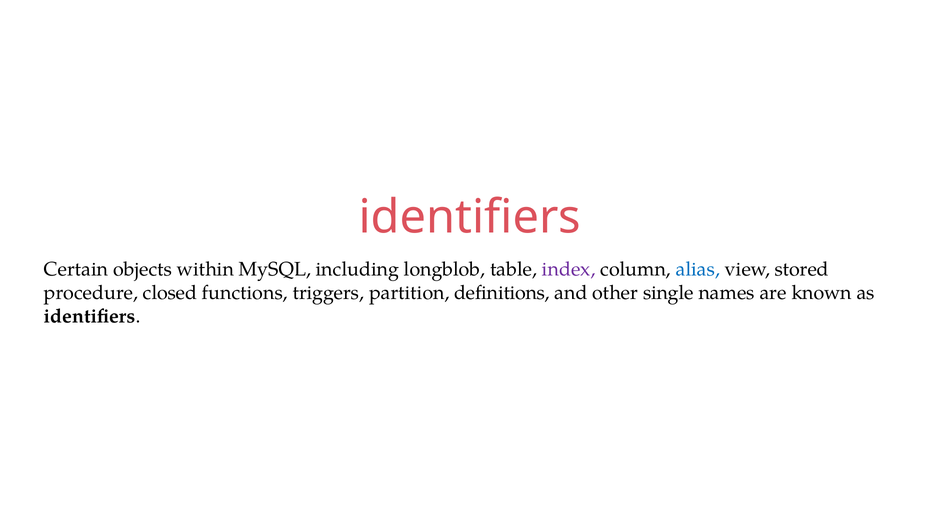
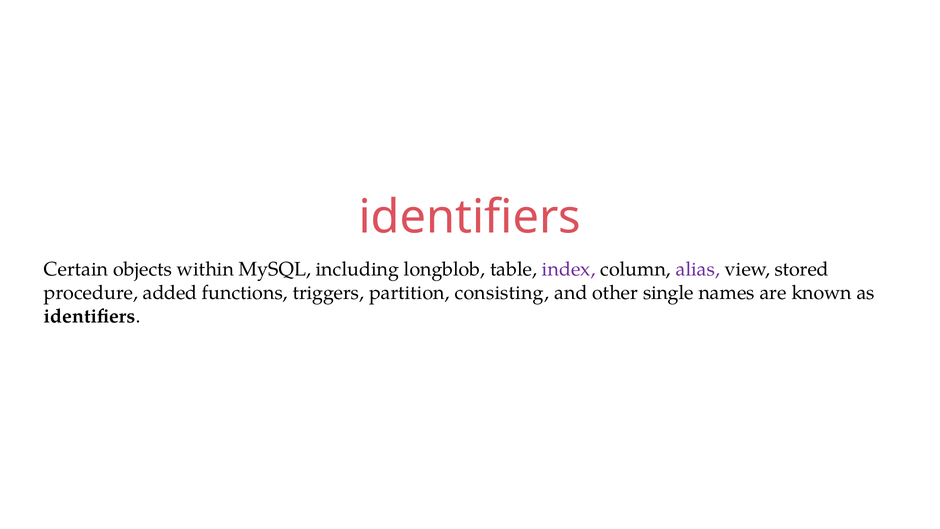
alias colour: blue -> purple (698, 269)
closed: closed -> added (170, 293)
definitions: definitions -> consisting (502, 293)
